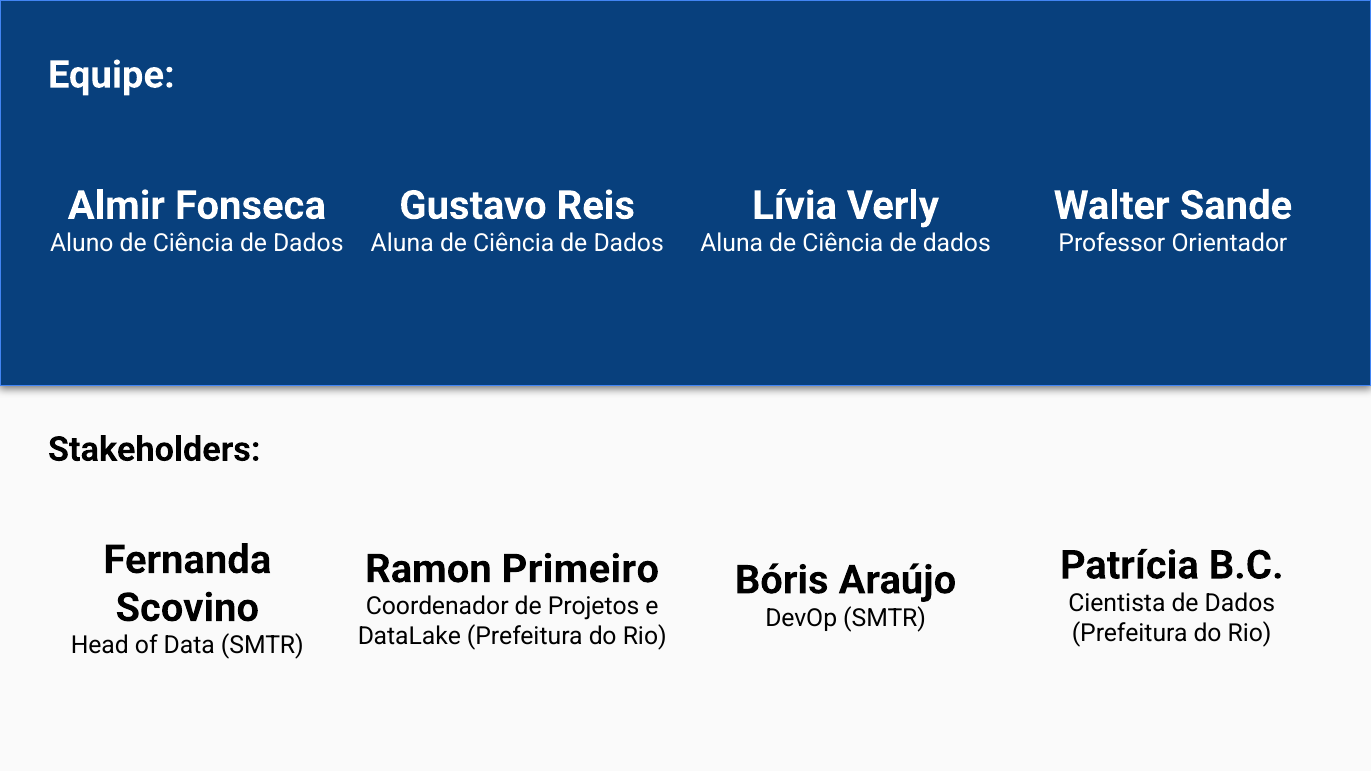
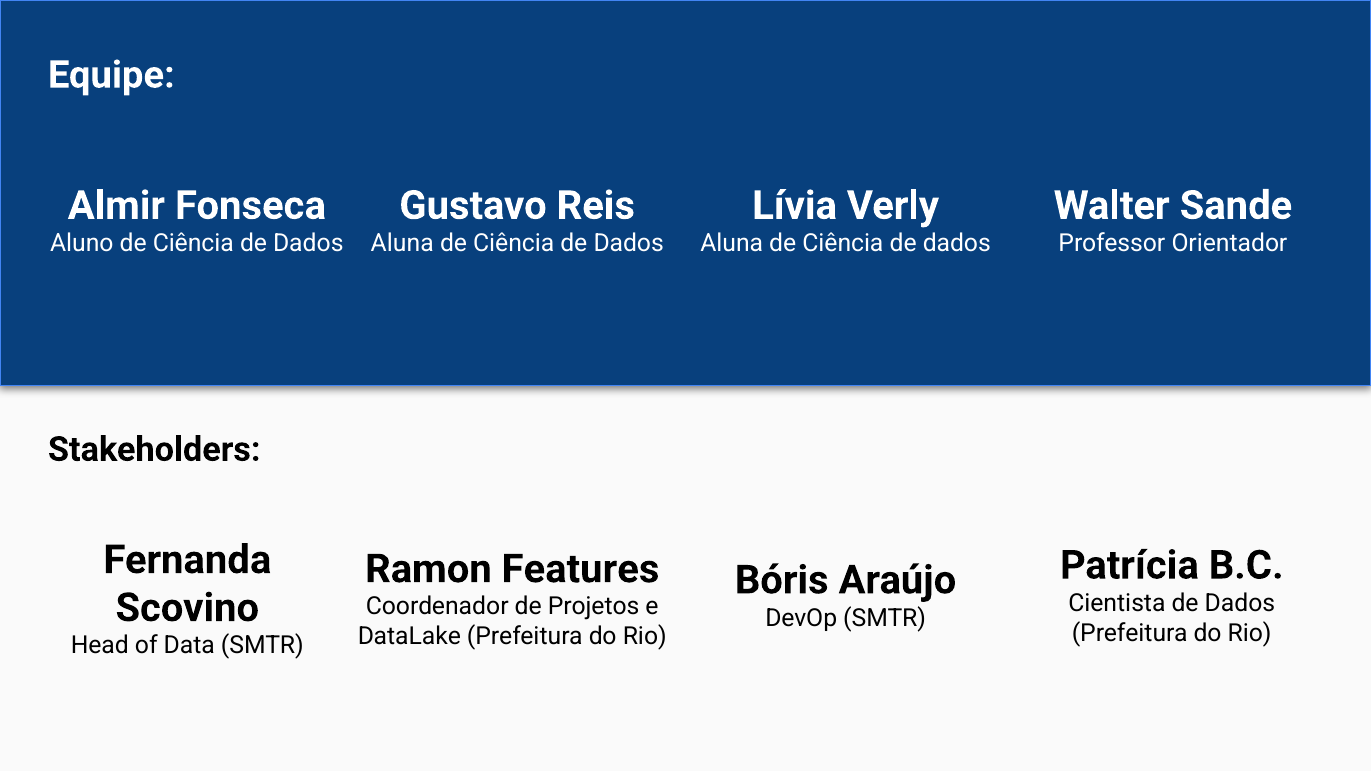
Primeiro: Primeiro -> Features (581, 569)
